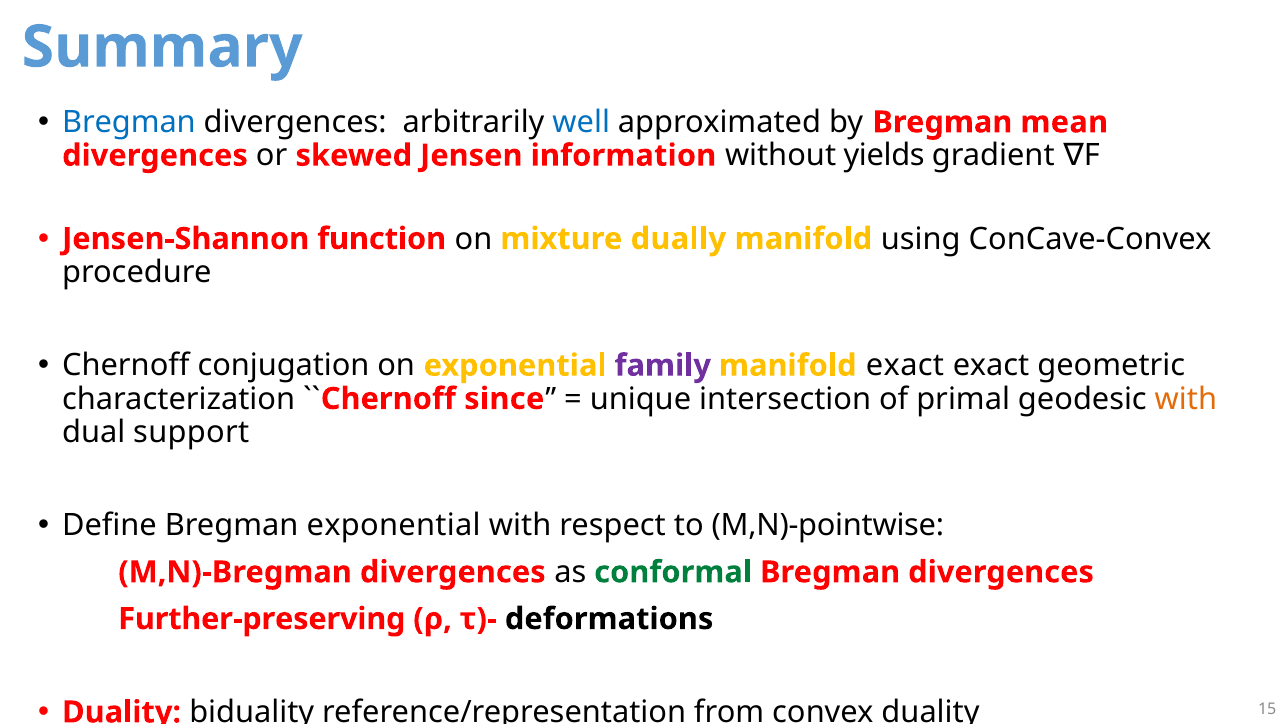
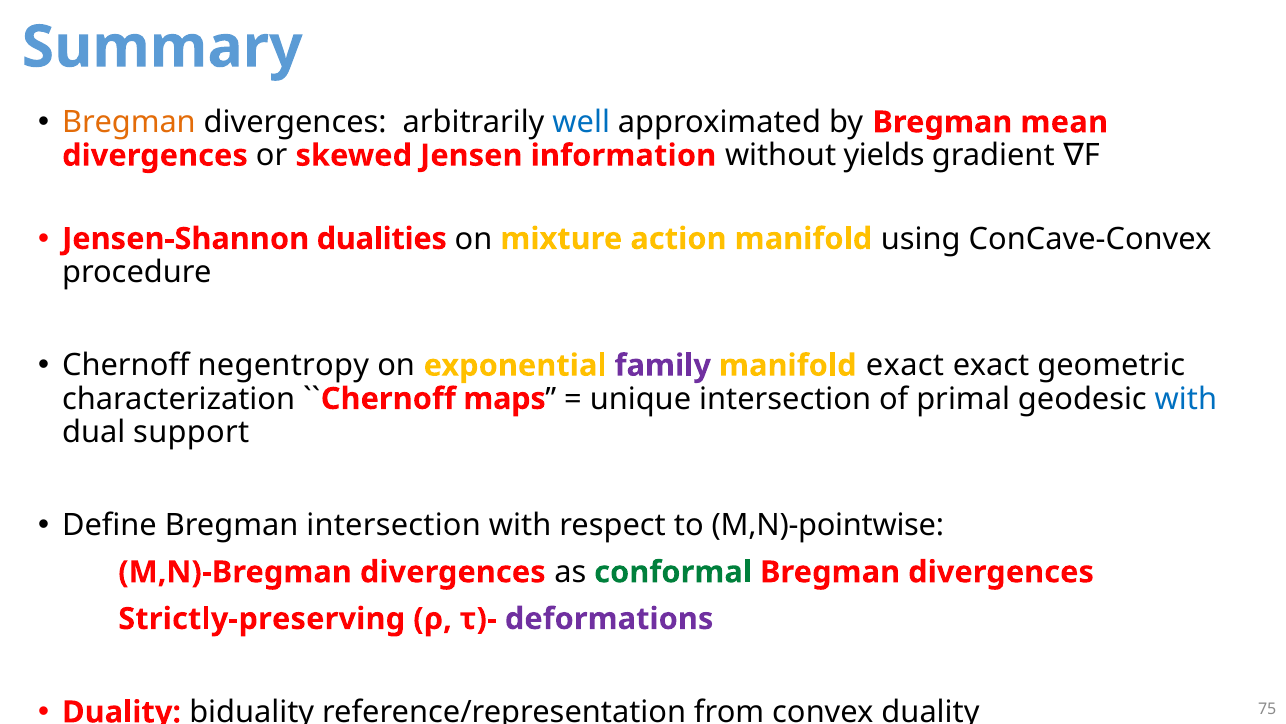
Bregman colour: blue -> orange (129, 122)
function: function -> dualities (382, 239)
dually: dually -> action (678, 239)
conjugation: conjugation -> negentropy (283, 365)
since: since -> maps (505, 398)
with colour: orange -> blue (1186, 398)
Bregman exponential: exponential -> intersection (394, 525)
Further-preserving: Further-preserving -> Strictly-preserving (262, 618)
deformations colour: black -> purple (609, 618)
15: 15 -> 75 (1267, 709)
